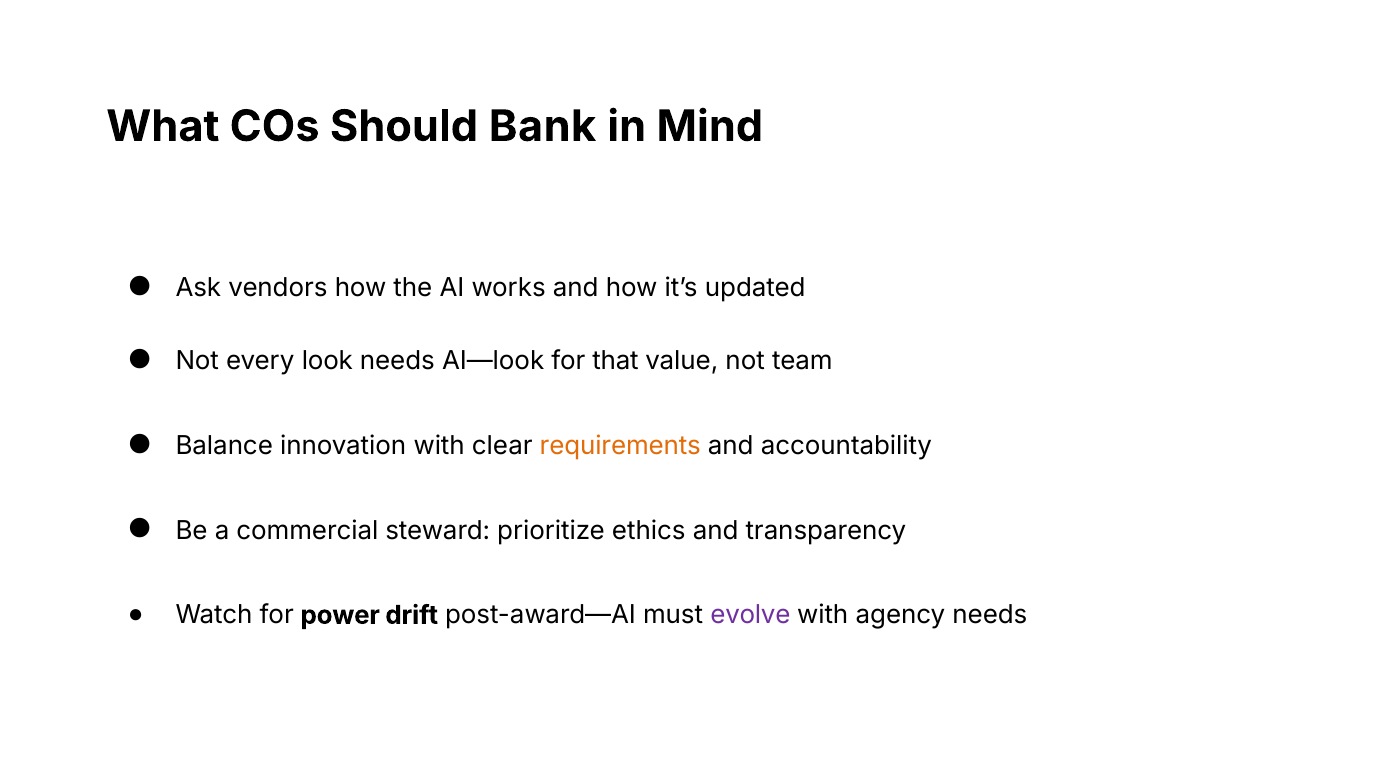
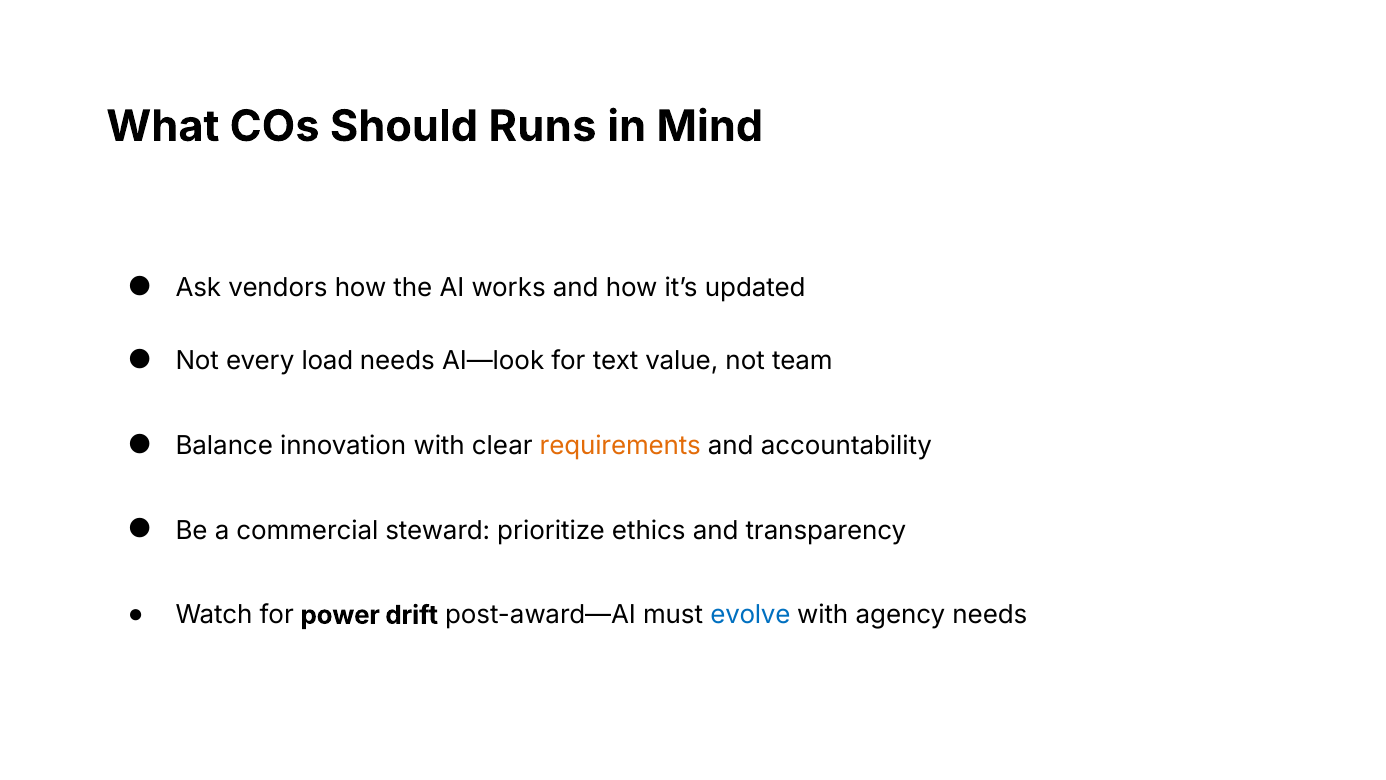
Bank: Bank -> Runs (542, 127)
look: look -> load (327, 361)
that: that -> text (616, 361)
evolve colour: purple -> blue (750, 615)
